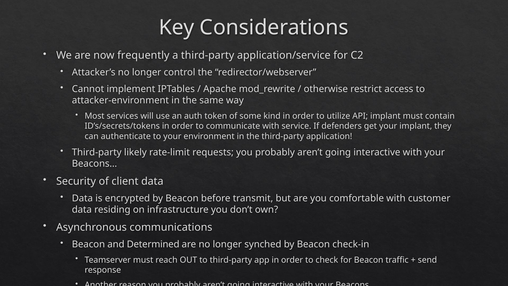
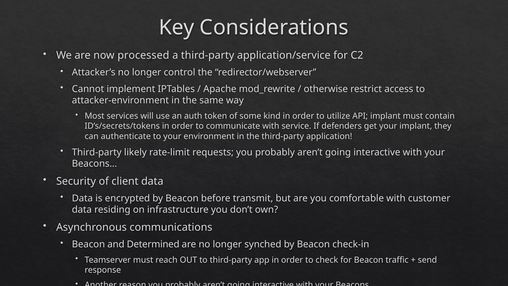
frequently: frequently -> processed (143, 55)
